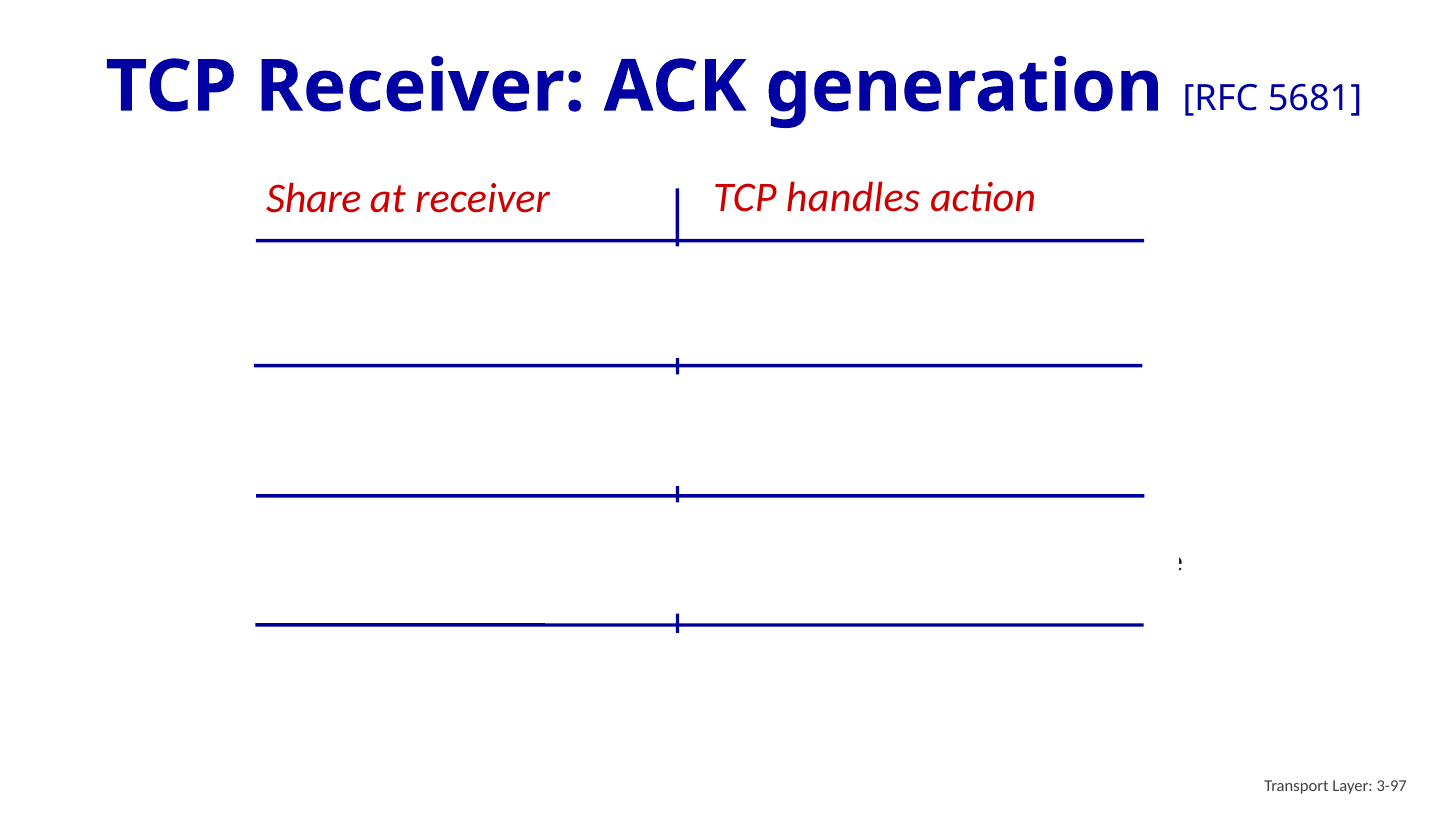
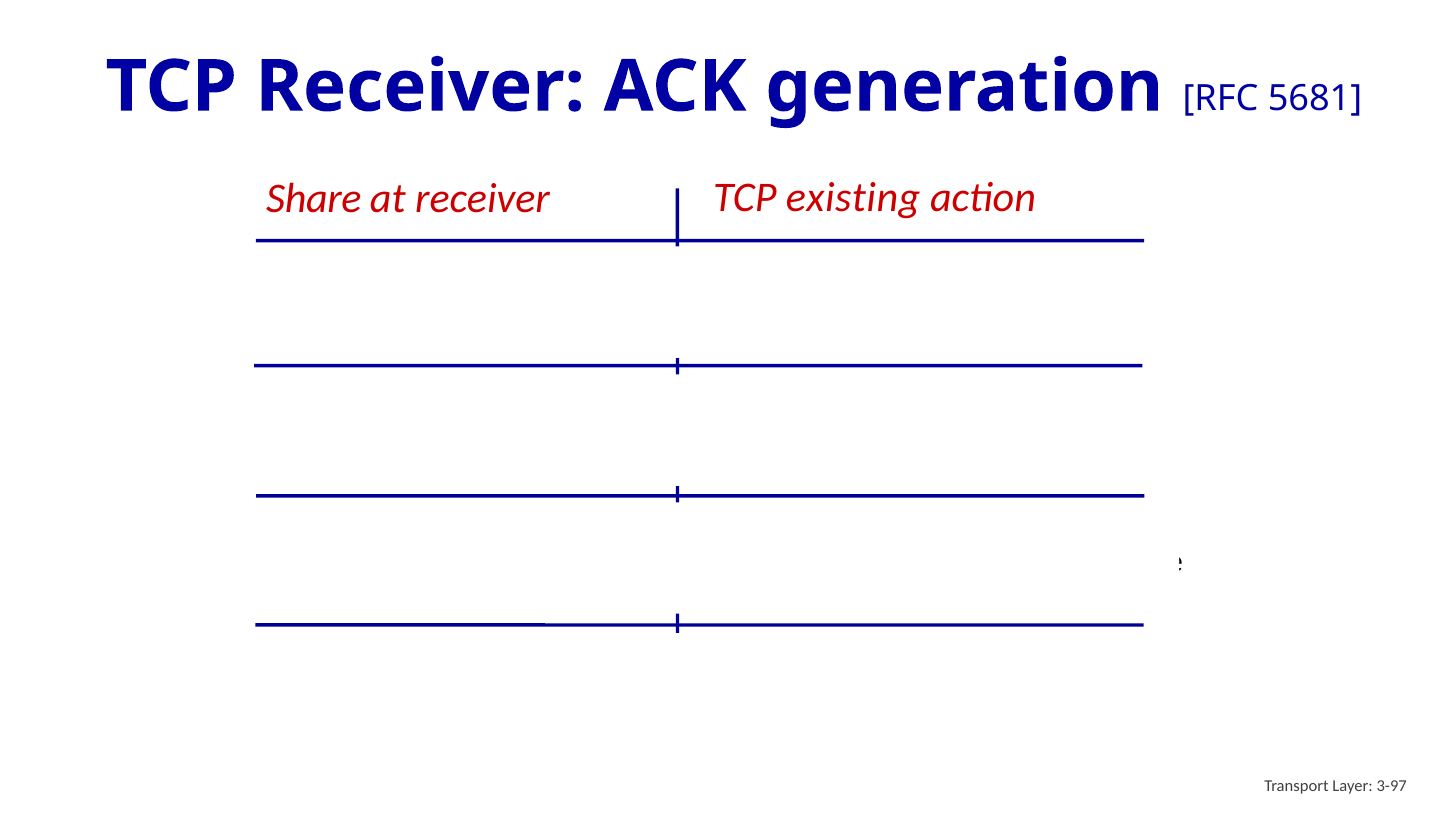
handles: handles -> existing (853, 197)
